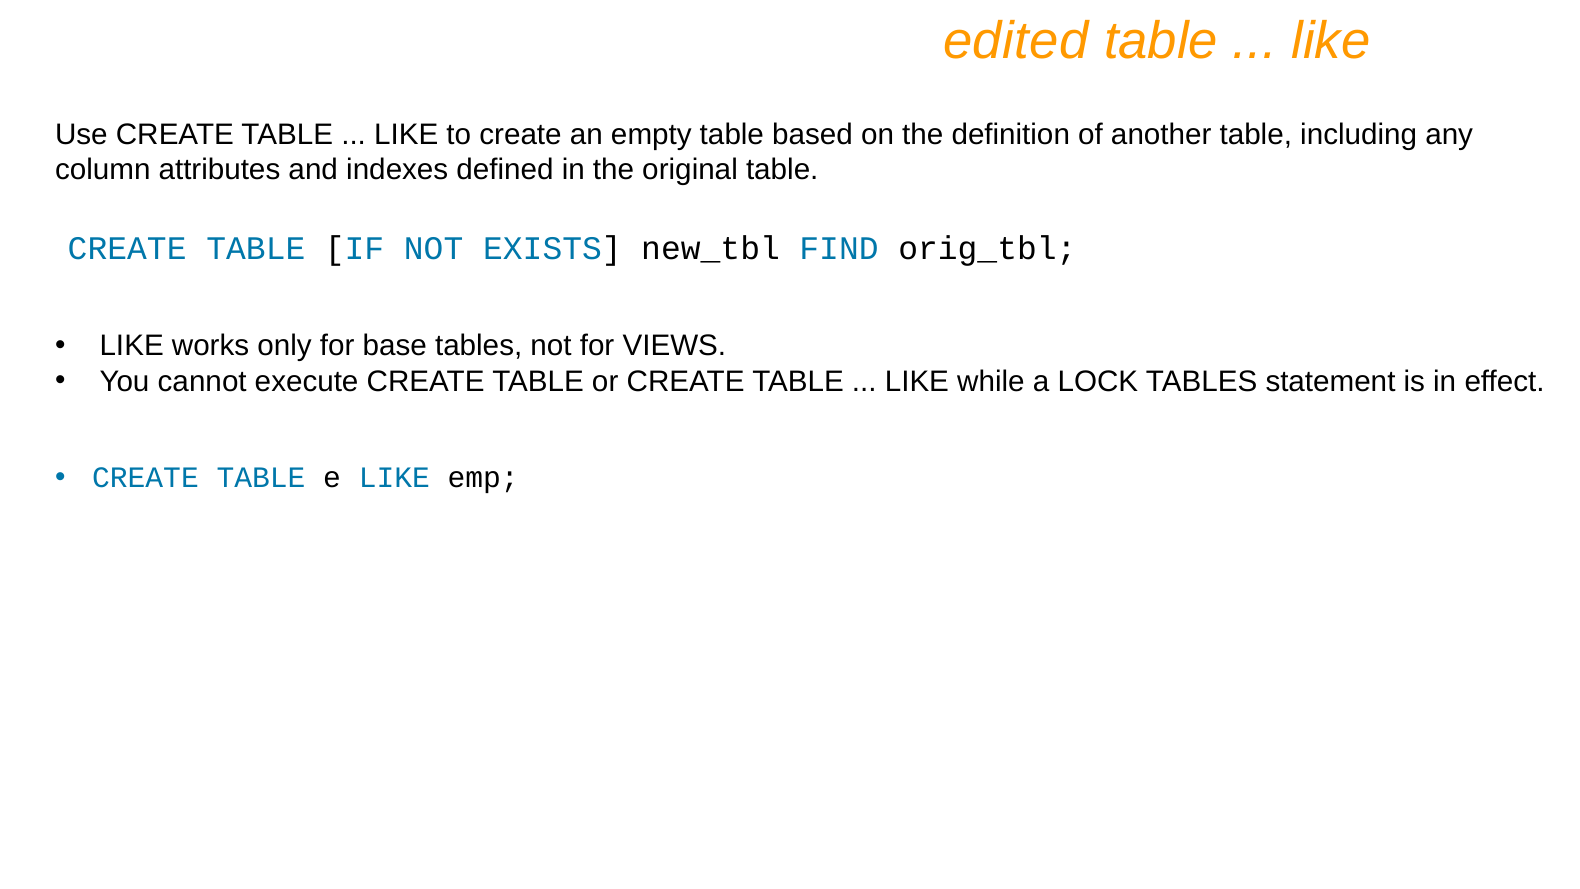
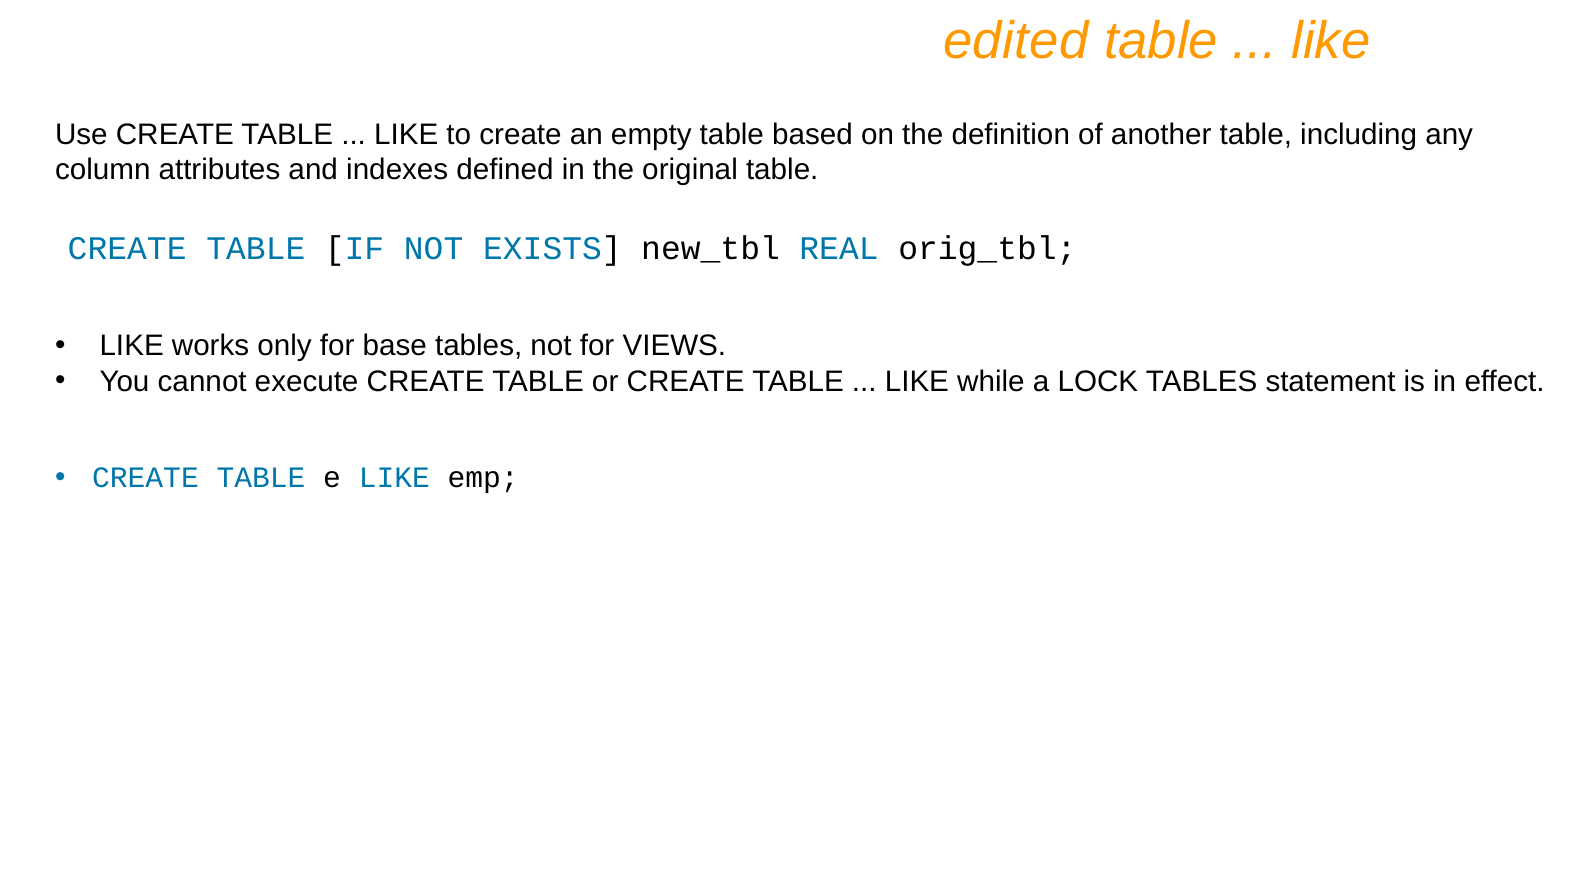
FIND: FIND -> REAL (839, 248)
